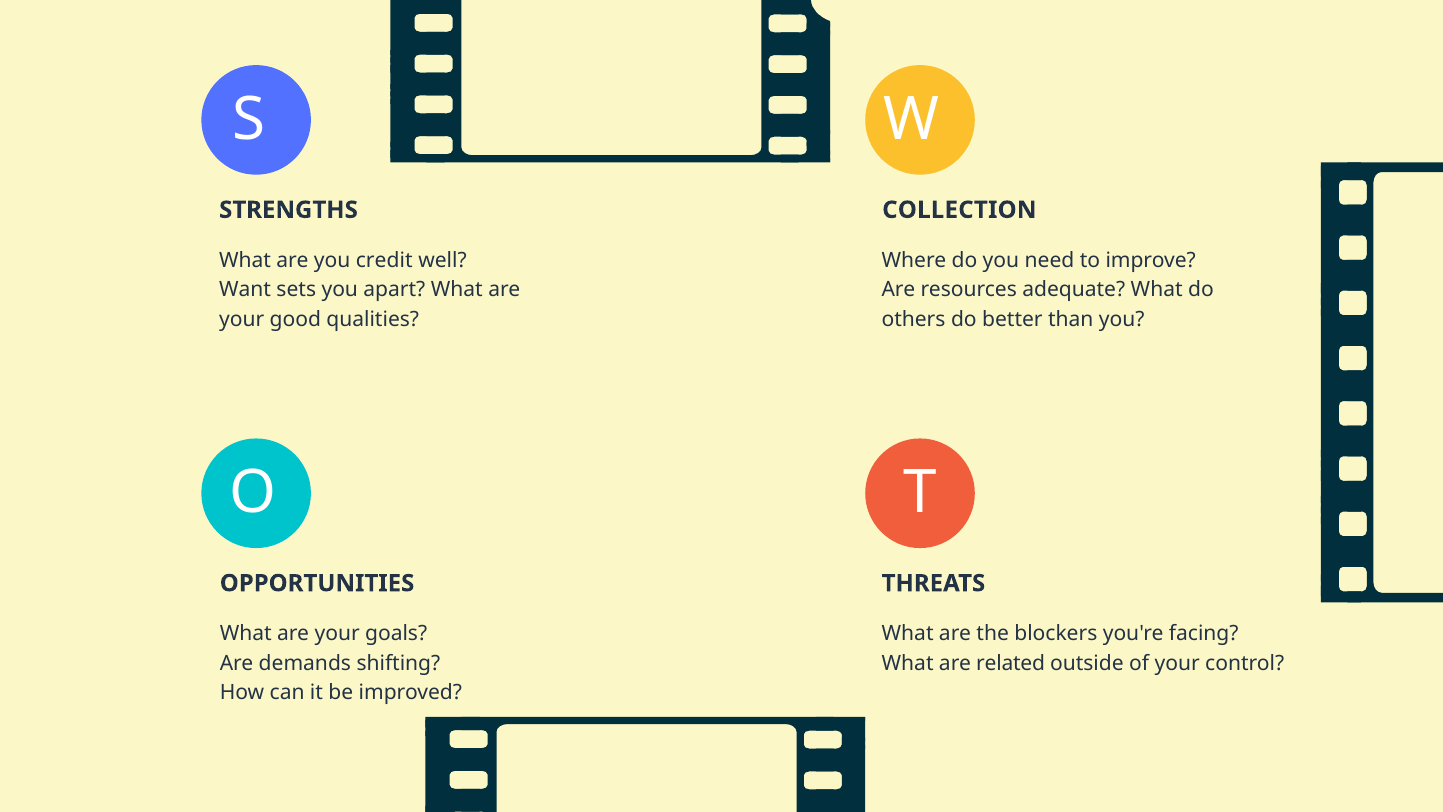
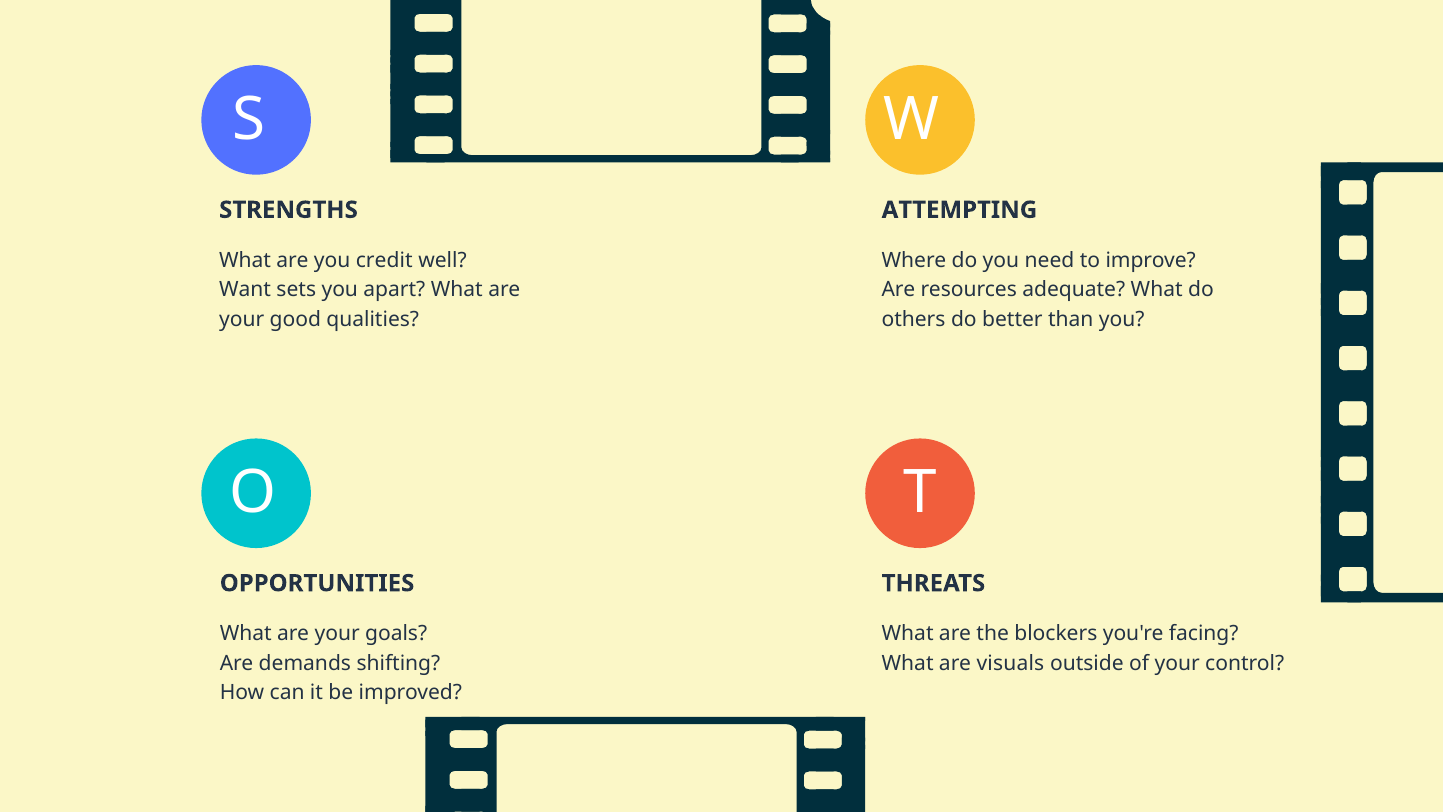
COLLECTION: COLLECTION -> ATTEMPTING (959, 210)
related: related -> visuals (1010, 663)
